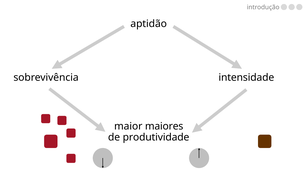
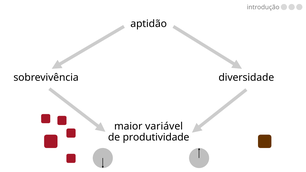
intensidade: intensidade -> diversidade (246, 78)
maiores: maiores -> variável (164, 126)
